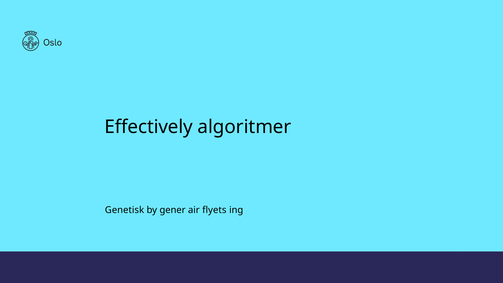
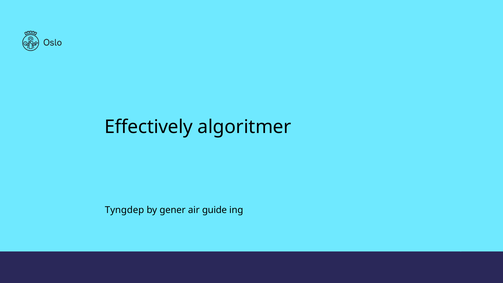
Genetisk: Genetisk -> Tyngdep (124, 210)
flyets: flyets -> guide (214, 210)
